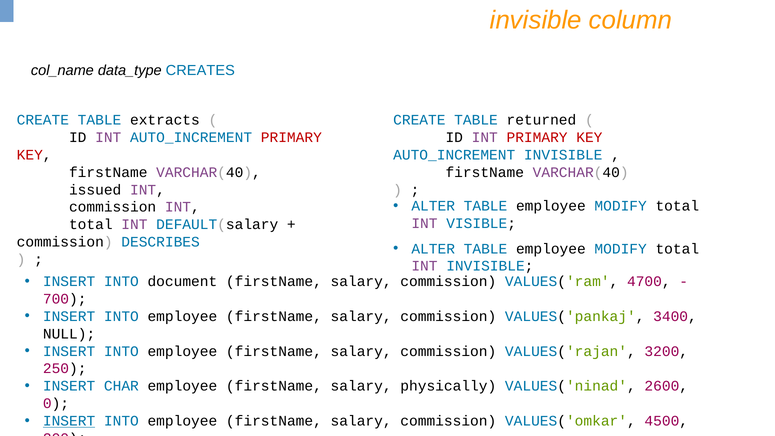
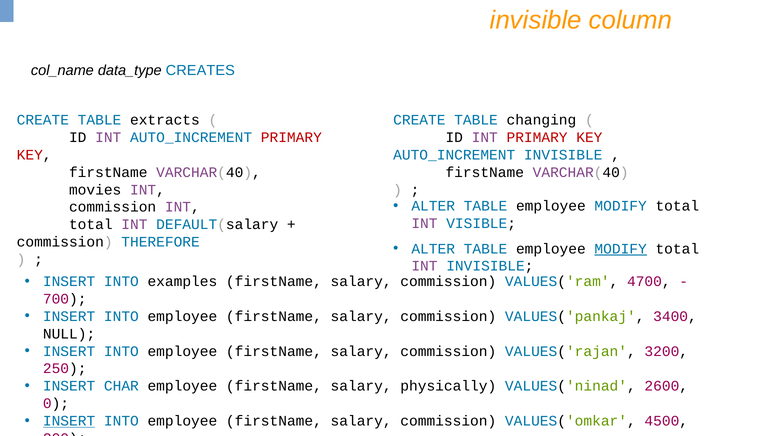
returned: returned -> changing (541, 120)
issued: issued -> movies (95, 190)
DESCRIBES: DESCRIBES -> THEREFORE (161, 242)
MODIFY underline: none -> present (621, 249)
document: document -> examples (182, 281)
